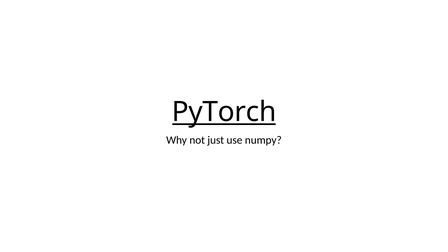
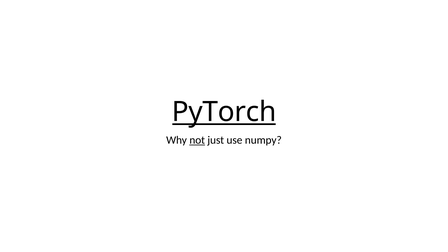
not underline: none -> present (197, 140)
